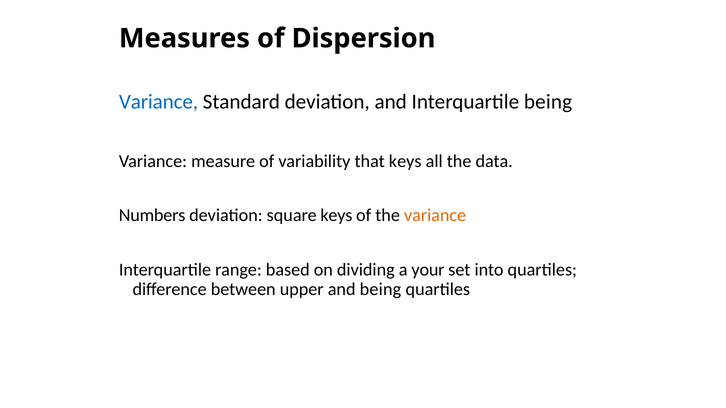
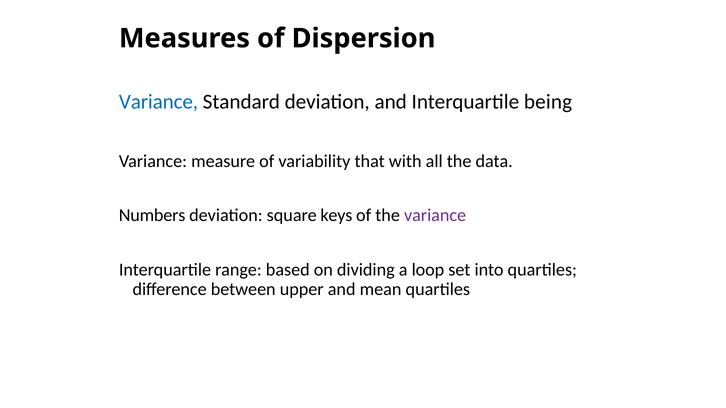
that keys: keys -> with (405, 161)
variance colour: orange -> purple (435, 216)
your: your -> loop (428, 270)
and being: being -> mean (381, 290)
